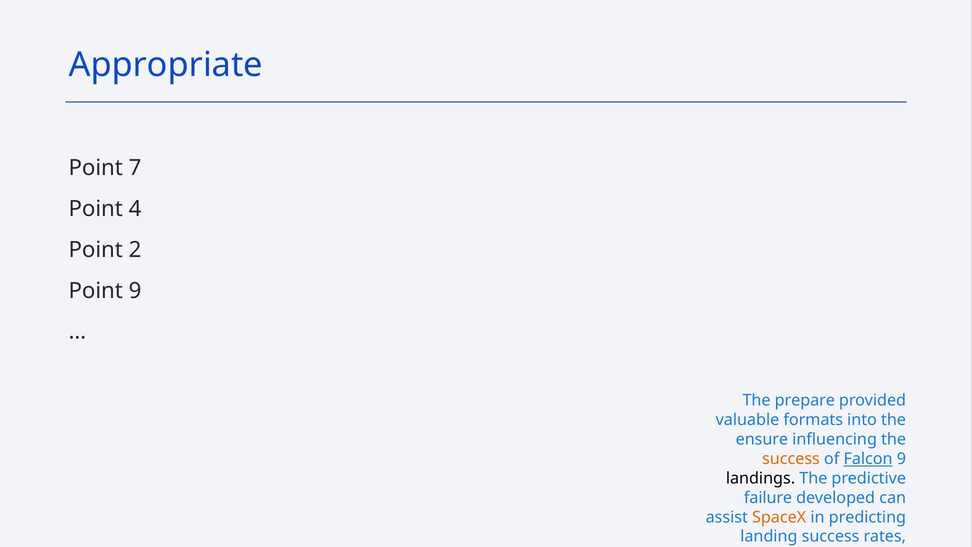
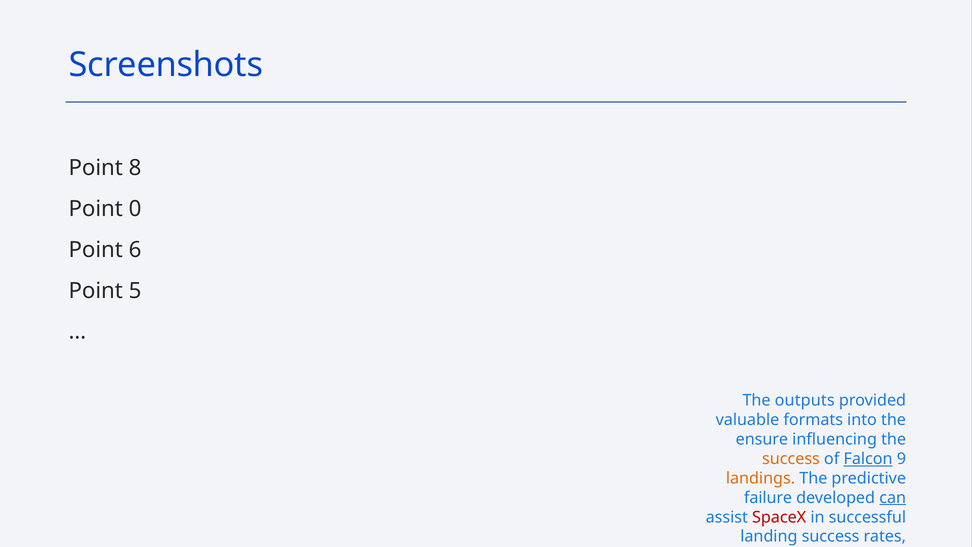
Appropriate: Appropriate -> Screenshots (166, 65)
7: 7 -> 8 (135, 168)
4: 4 -> 0 (135, 209)
2: 2 -> 6 (135, 250)
Point 9: 9 -> 5 (135, 291)
prepare: prepare -> outputs (805, 400)
landings colour: black -> orange (760, 478)
can underline: none -> present (893, 498)
SpaceX colour: orange -> red (779, 517)
predicting: predicting -> successful (867, 517)
